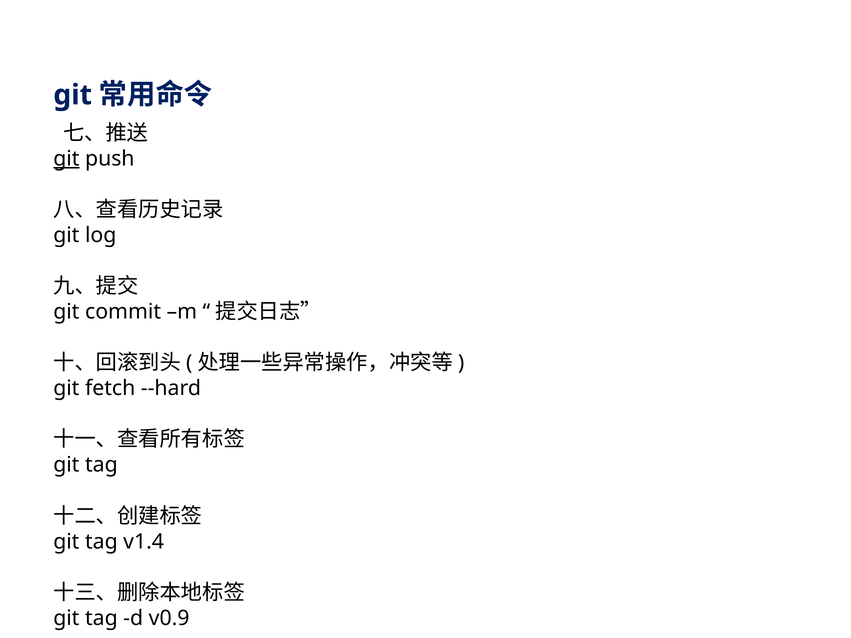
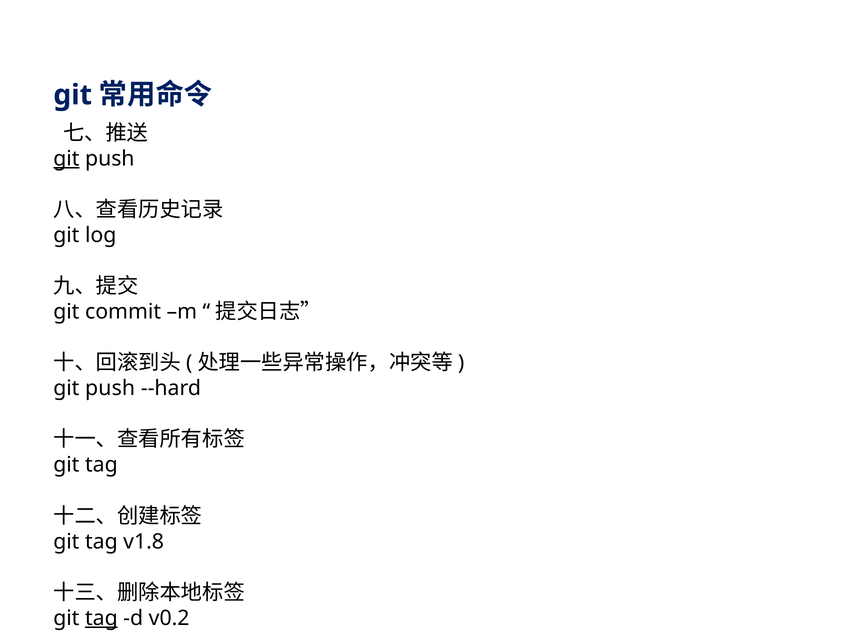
fetch: fetch -> push (110, 389)
v1.4: v1.4 -> v1.8 (144, 542)
tag underline: none -> present (101, 618)
v0.9: v0.9 -> v0.2 (169, 618)
